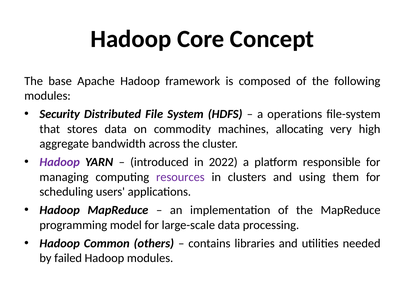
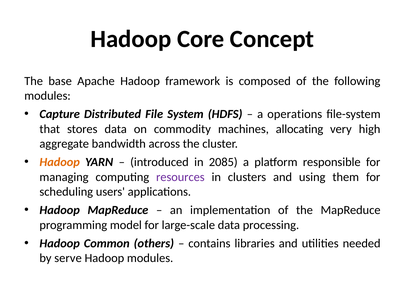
Security: Security -> Capture (60, 114)
Hadoop colour: purple -> orange (60, 163)
2022: 2022 -> 2085 (223, 163)
failed: failed -> serve (68, 259)
